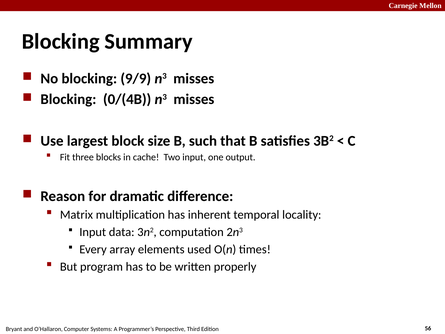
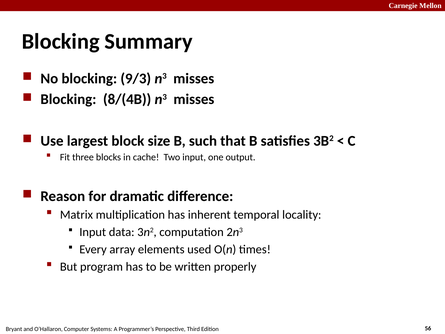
9/9: 9/9 -> 9/3 (136, 78)
0/(4B: 0/(4B -> 8/(4B (127, 99)
